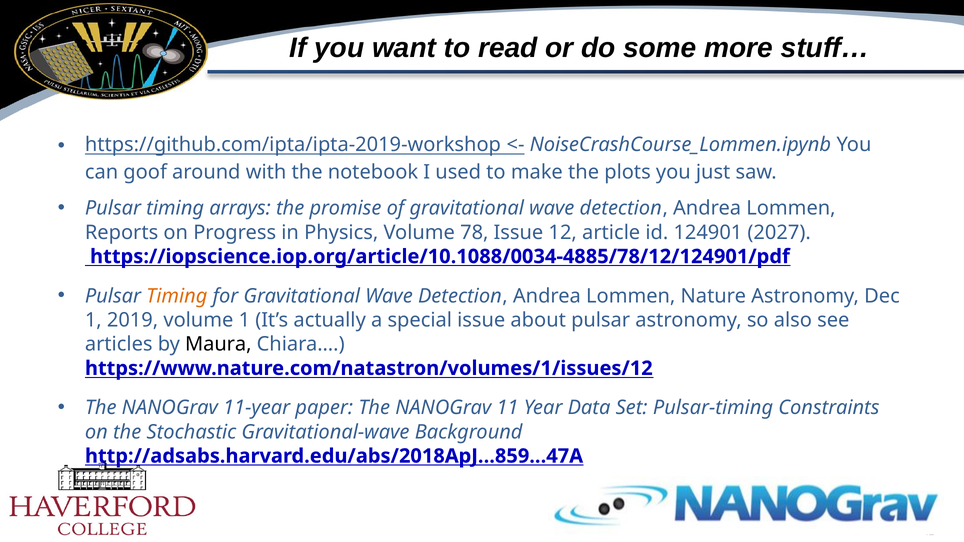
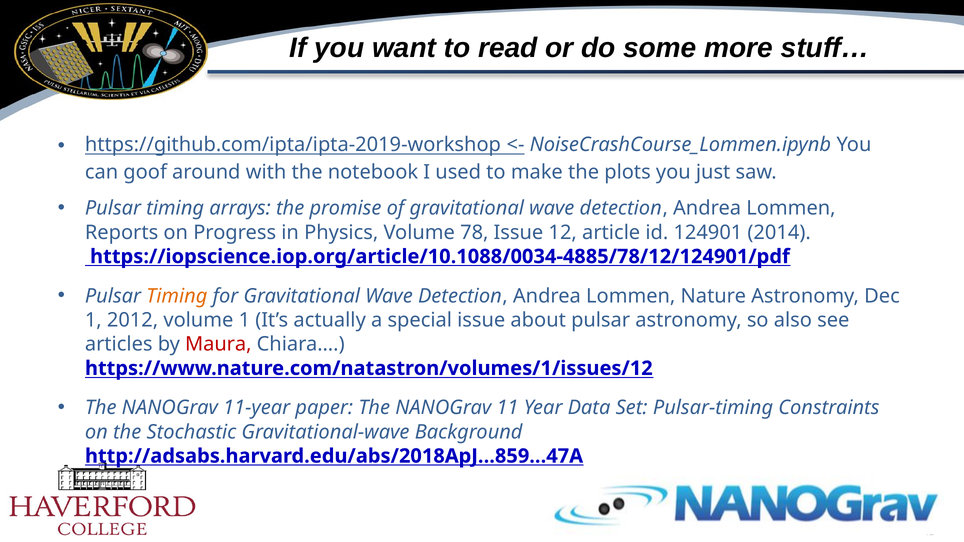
2027: 2027 -> 2014 (779, 233)
2019: 2019 -> 2012 (133, 320)
Maura colour: black -> red (218, 344)
